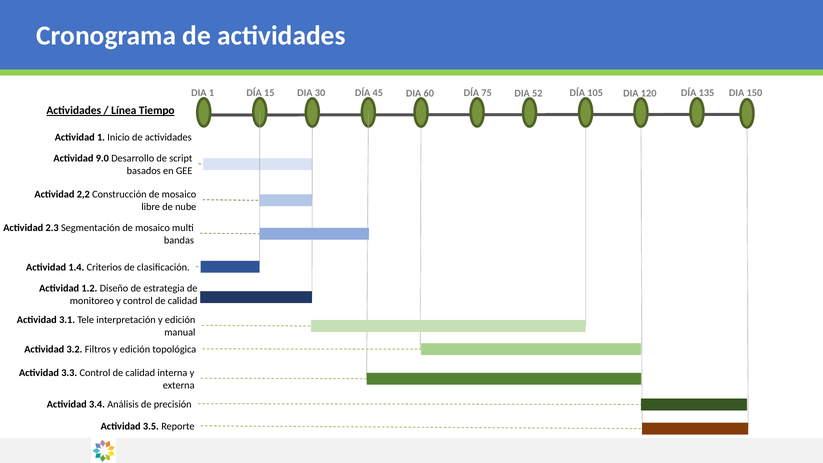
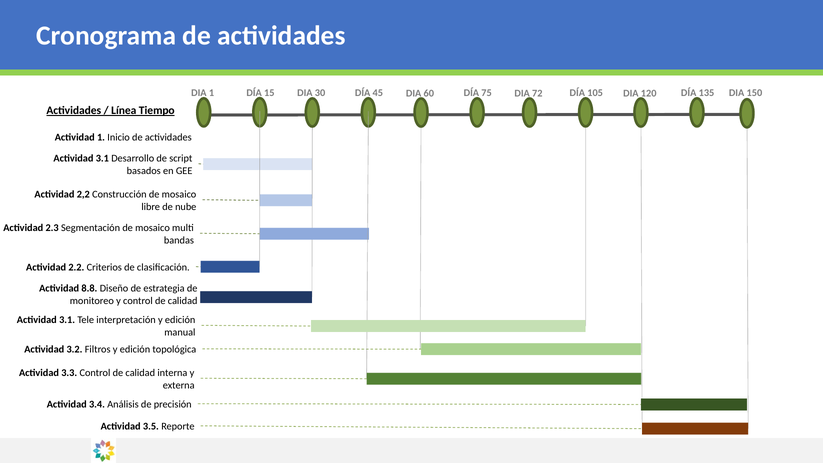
52: 52 -> 72 (537, 93)
9.0: 9.0 -> 3.1 (102, 158)
1.4: 1.4 -> 2.2 (76, 267)
1.2: 1.2 -> 8.8 (89, 288)
